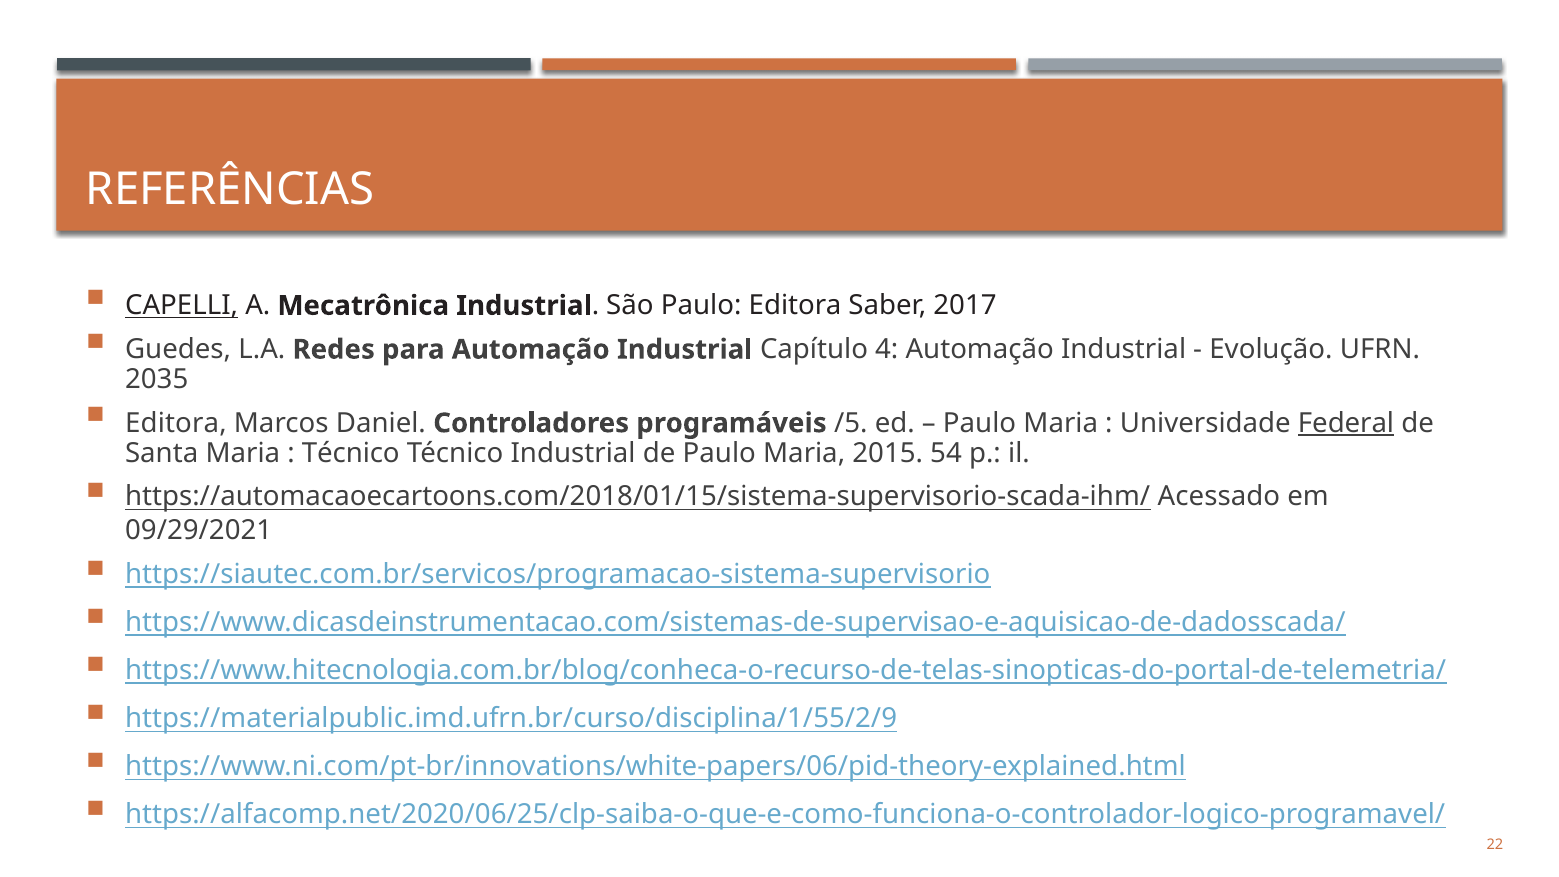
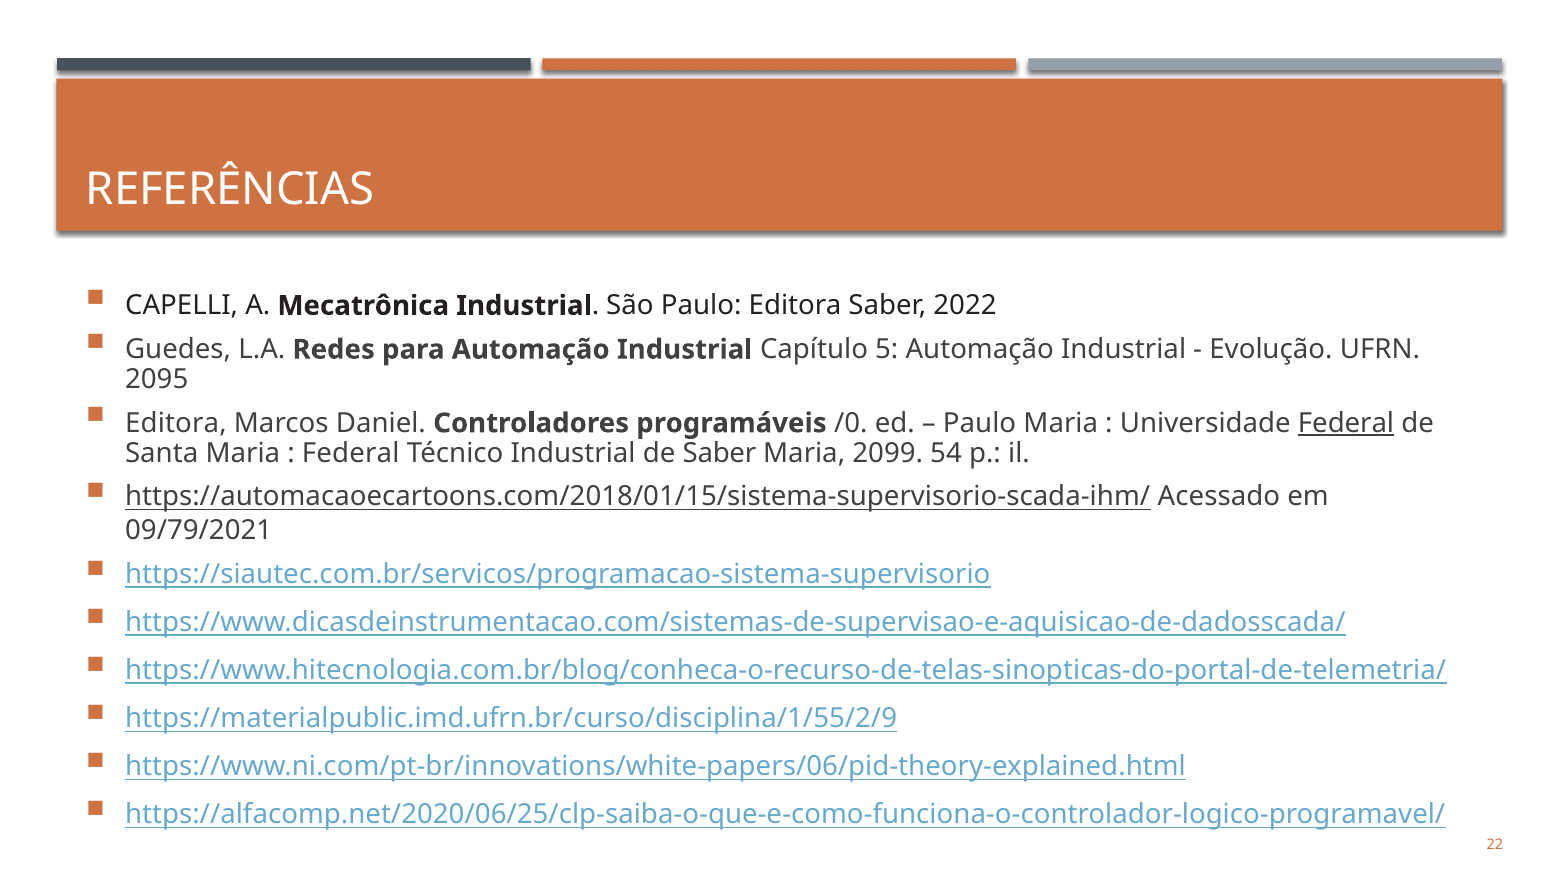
CAPELLI underline: present -> none (182, 306)
2017: 2017 -> 2022 (965, 306)
4: 4 -> 5 (887, 349)
2035: 2035 -> 2095 (157, 379)
/5: /5 -> /0 (851, 423)
Técnico: Técnico -> Federal (351, 453)
de Paulo: Paulo -> Saber (719, 453)
2015: 2015 -> 2099 (888, 453)
09/29/2021: 09/29/2021 -> 09/79/2021 (199, 531)
